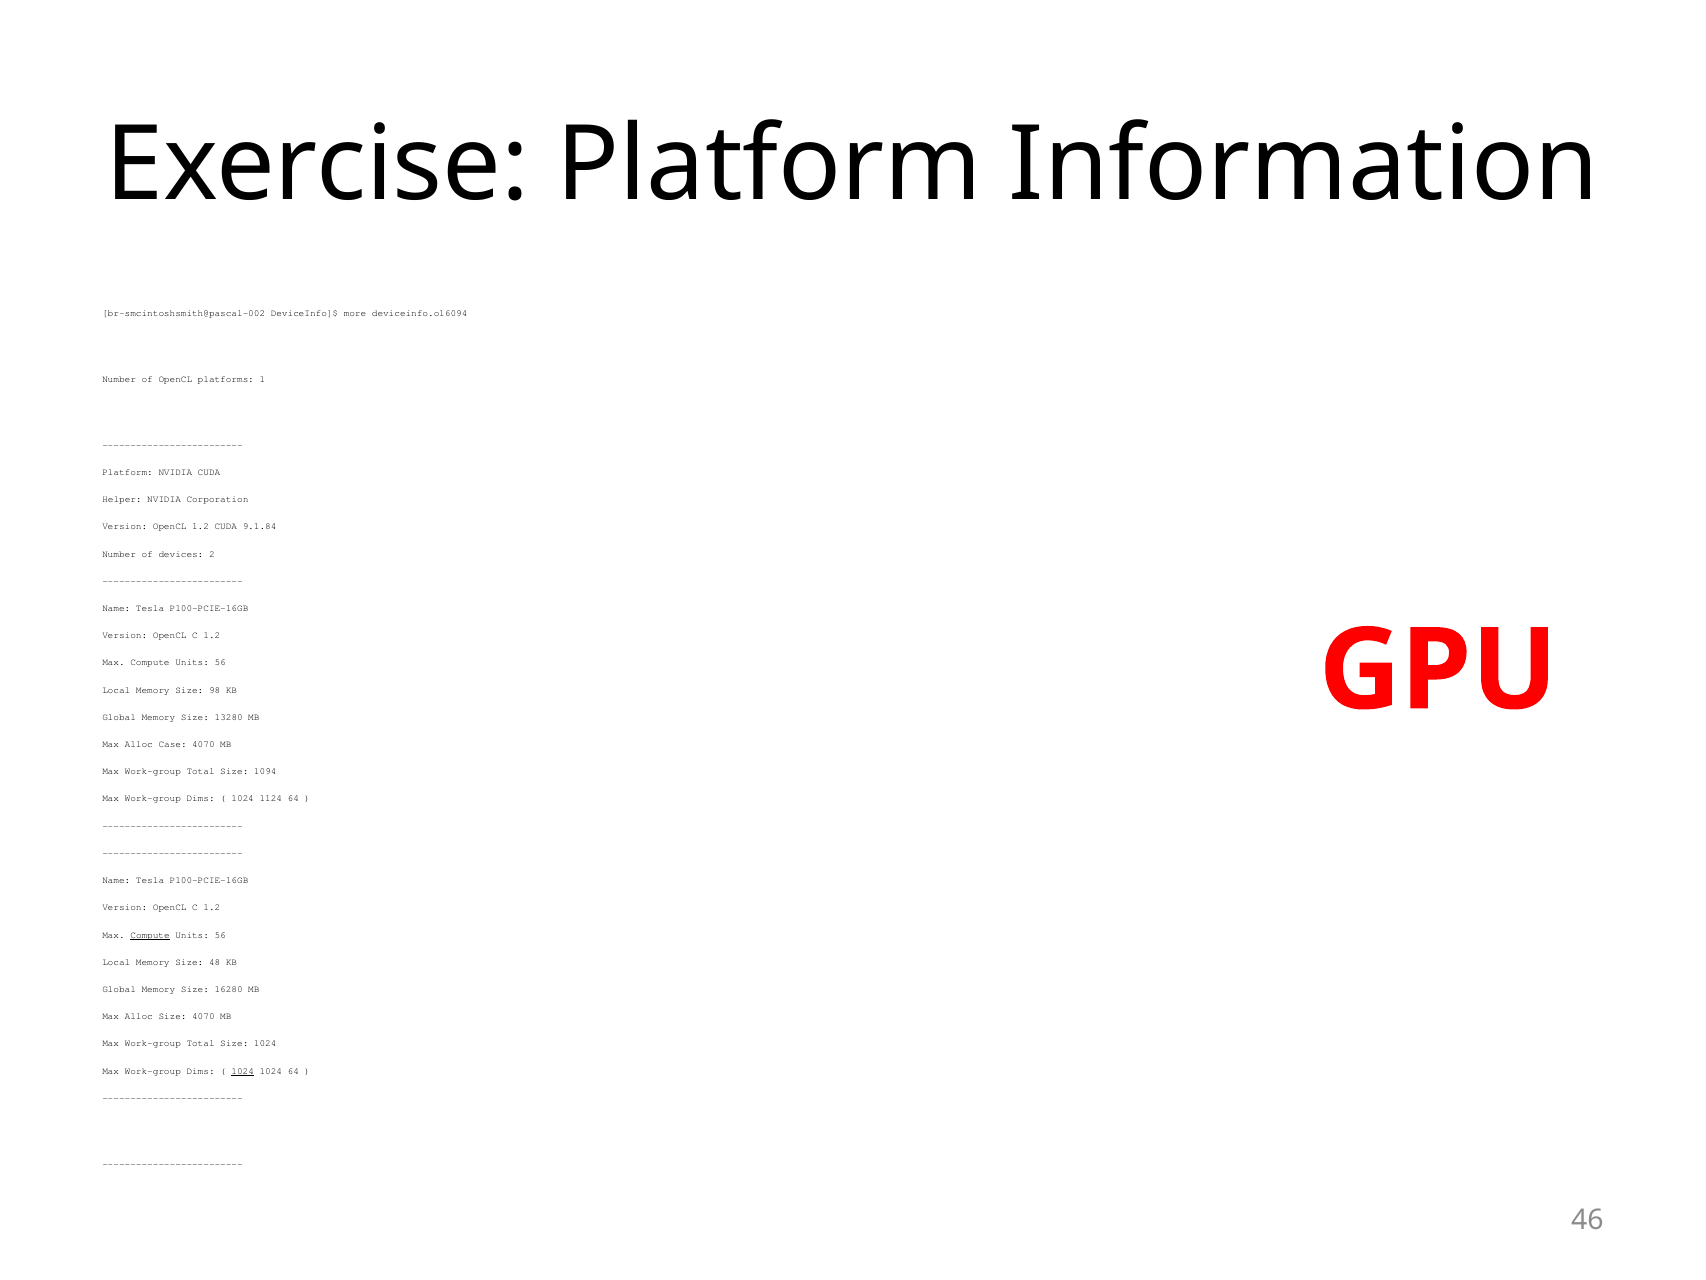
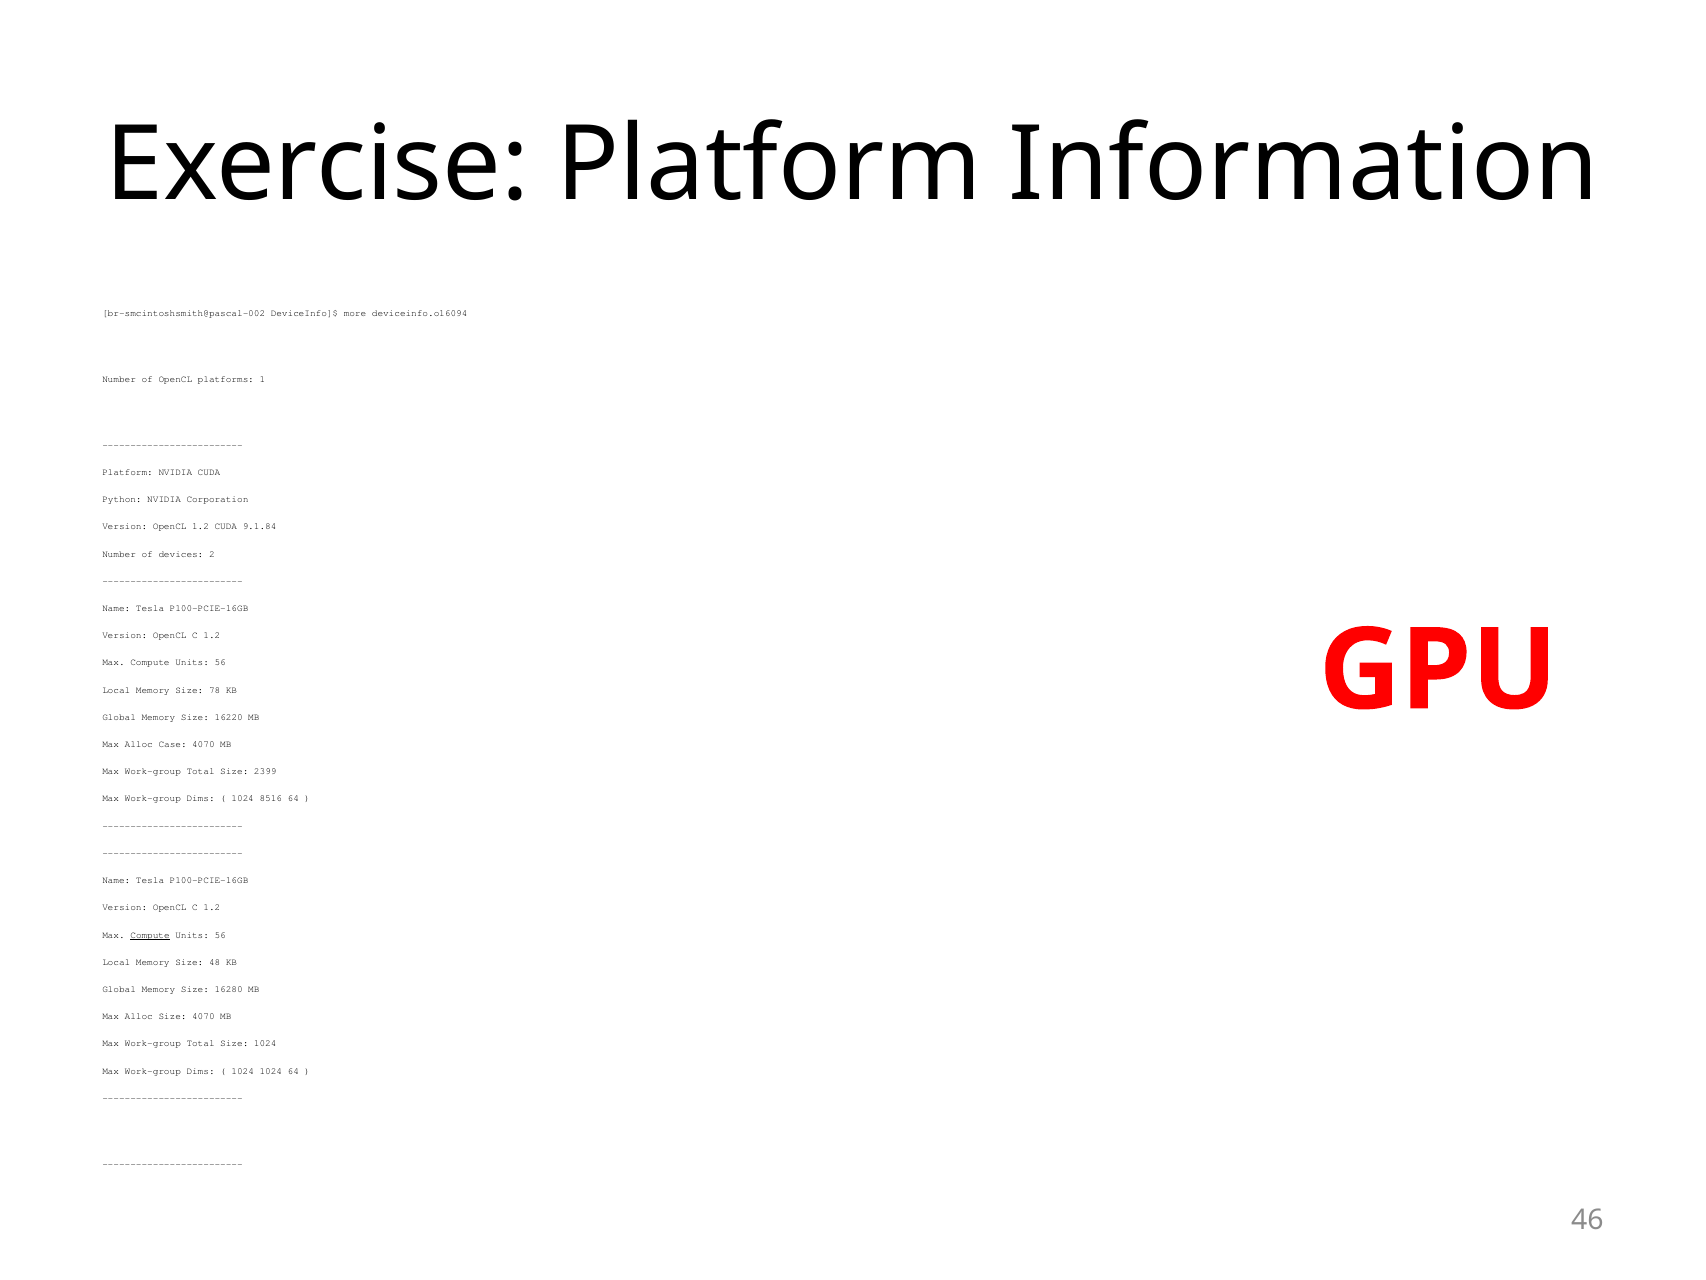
Helper: Helper -> Python (122, 499)
98: 98 -> 78 (215, 690)
13280: 13280 -> 16220 (229, 717)
1094: 1094 -> 2399 (265, 771)
1124: 1124 -> 8516 (271, 799)
1024 underline: present -> none (243, 1071)
